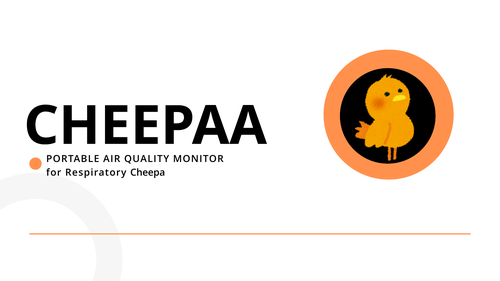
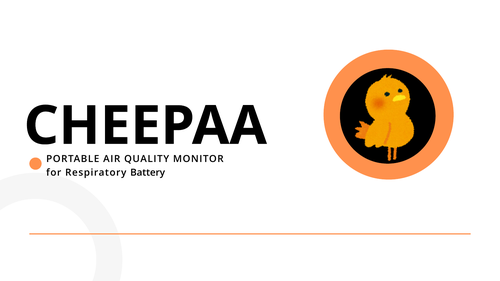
Cheepa: Cheepa -> Battery (148, 173)
